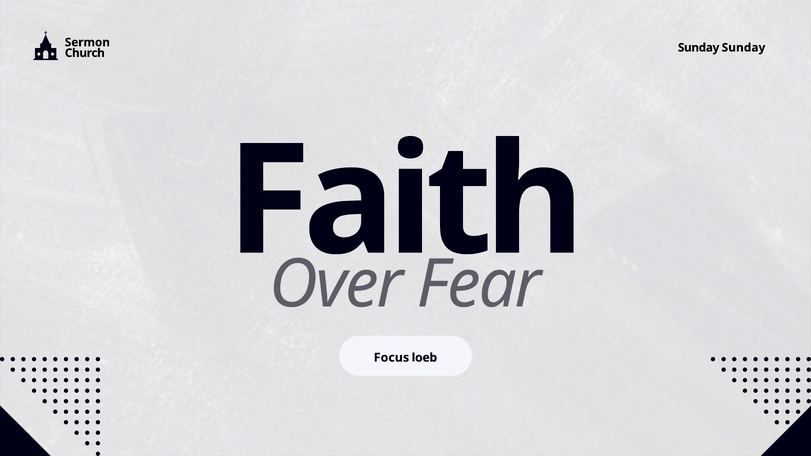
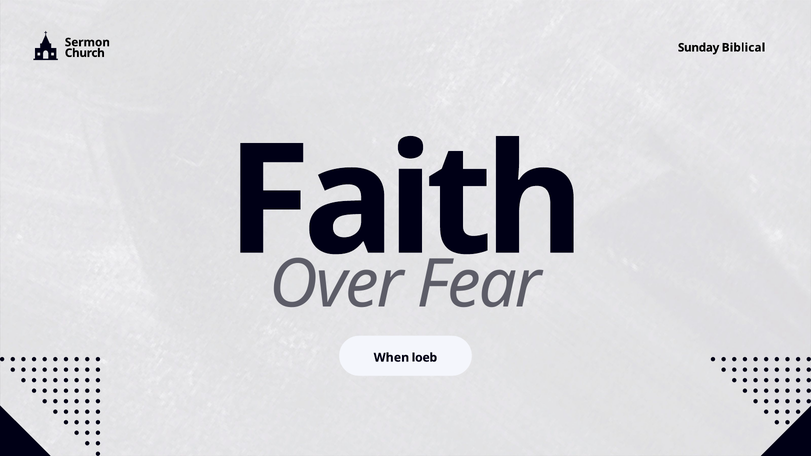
Sunday Sunday: Sunday -> Biblical (743, 48)
Focus: Focus -> When (391, 358)
